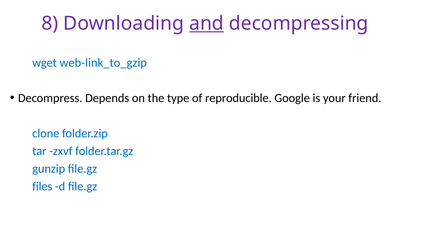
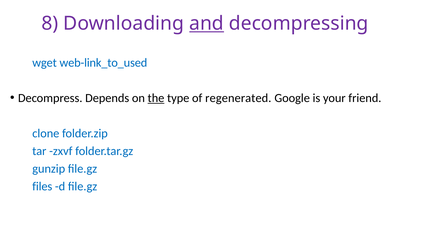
web-link_to_gzip: web-link_to_gzip -> web-link_to_used (103, 62)
the underline: none -> present (156, 98)
reproducible: reproducible -> regenerated (238, 98)
